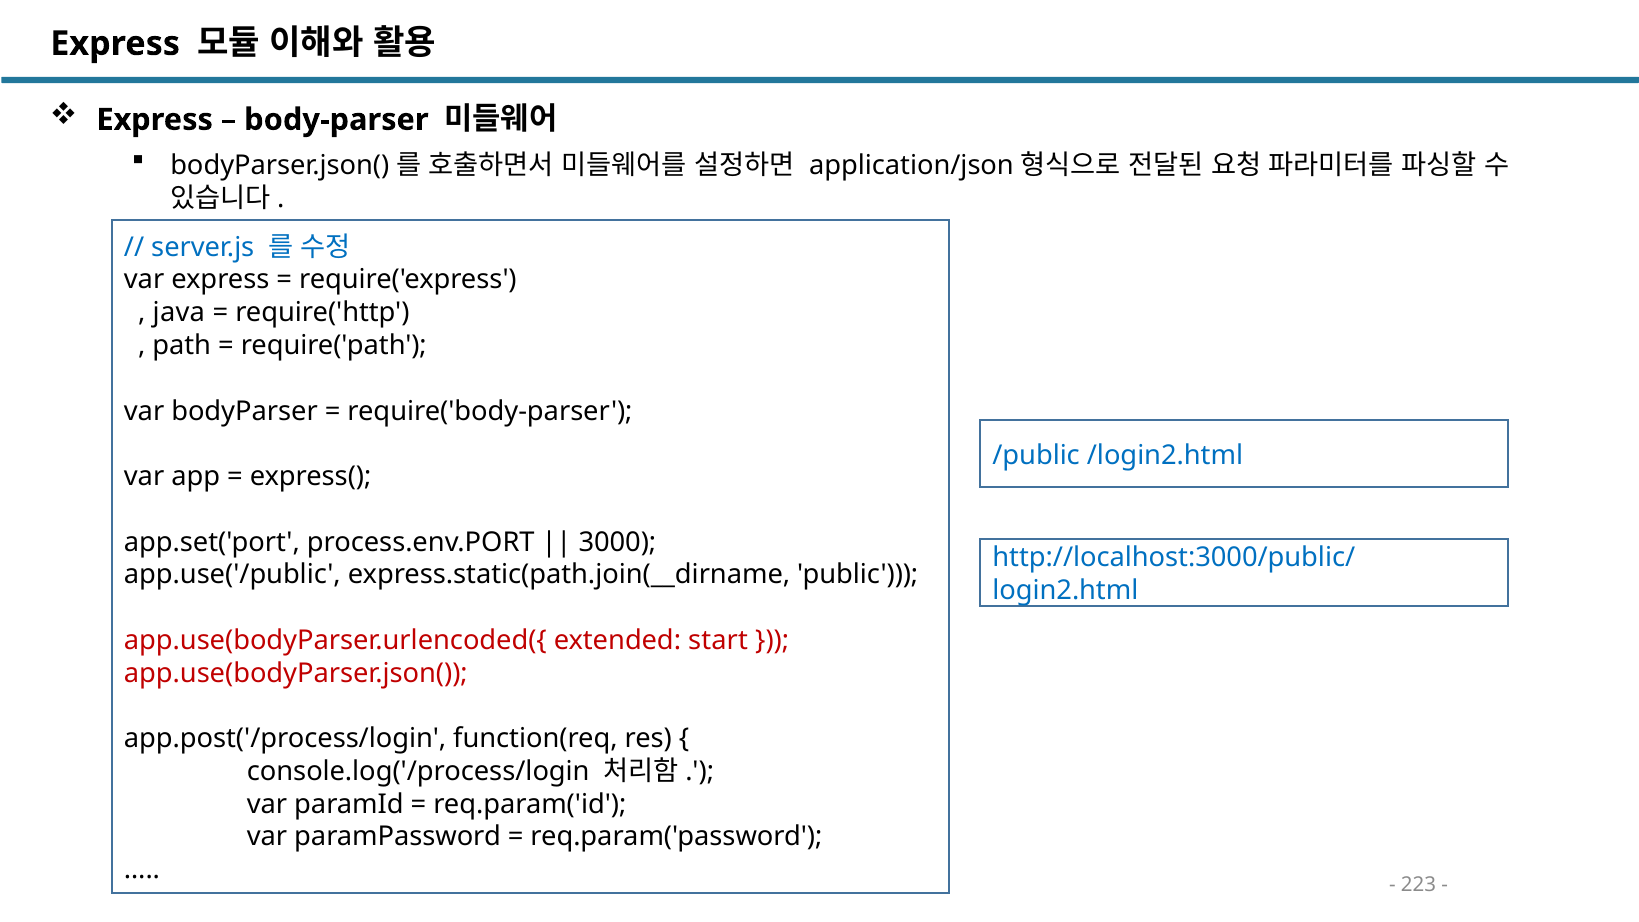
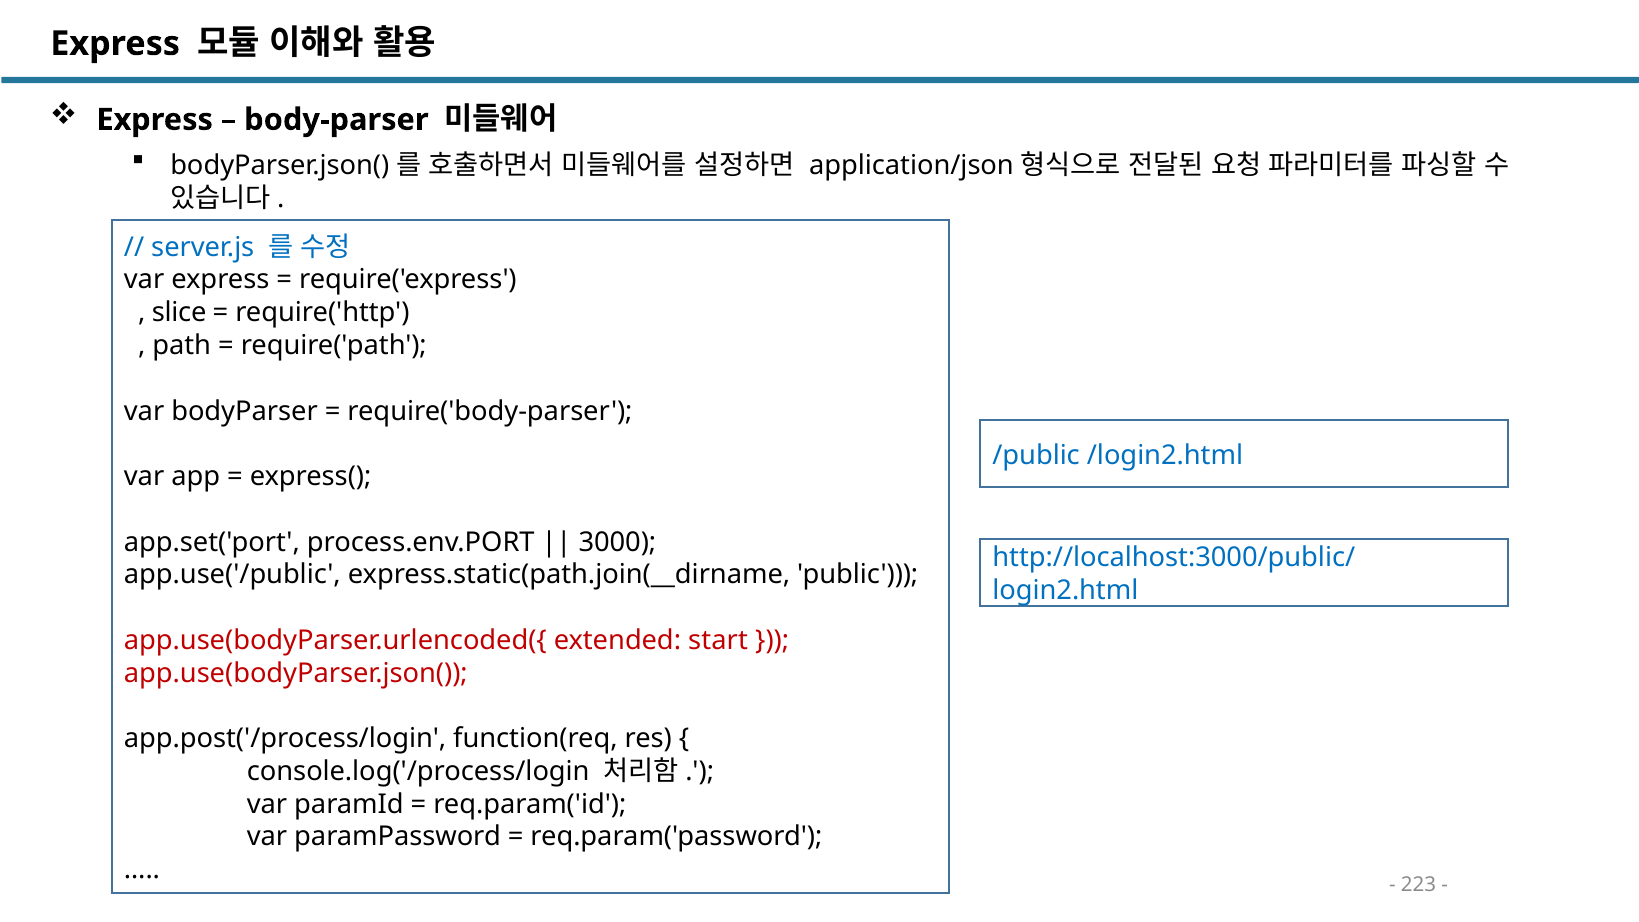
java: java -> slice (179, 313)
